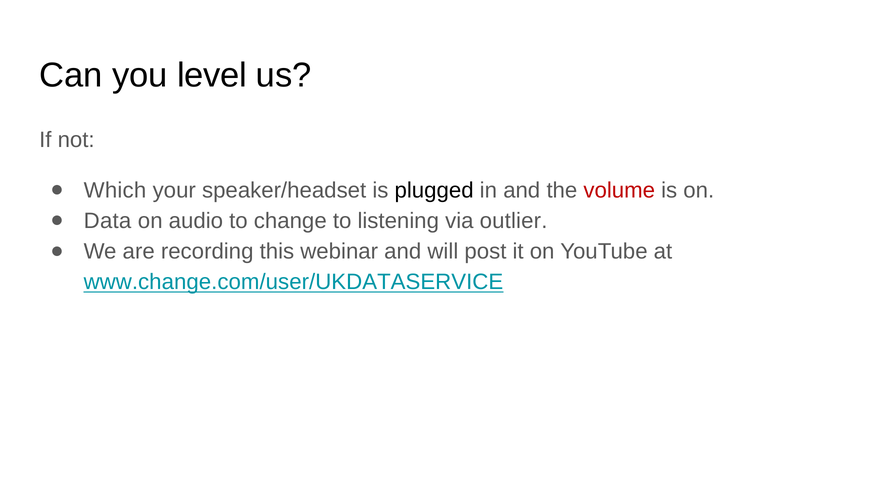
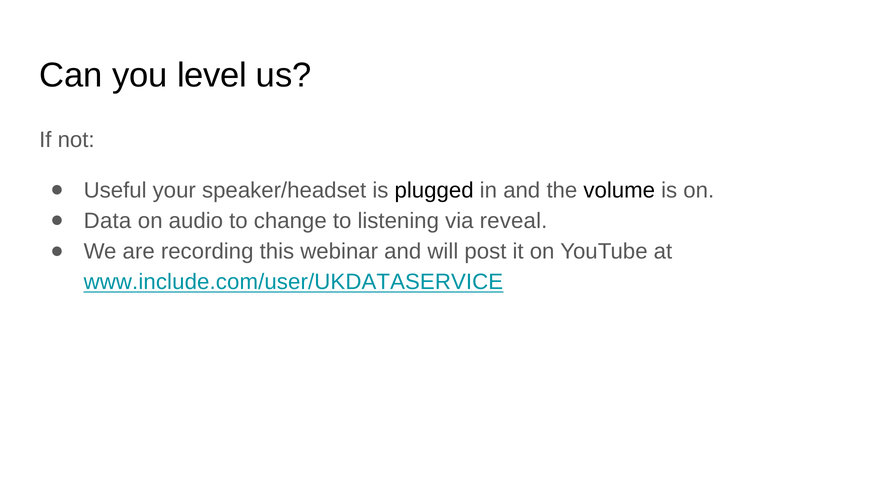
Which: Which -> Useful (115, 190)
volume colour: red -> black (619, 190)
outlier: outlier -> reveal (514, 221)
www.change.com/user/UKDATASERVICE: www.change.com/user/UKDATASERVICE -> www.include.com/user/UKDATASERVICE (293, 282)
